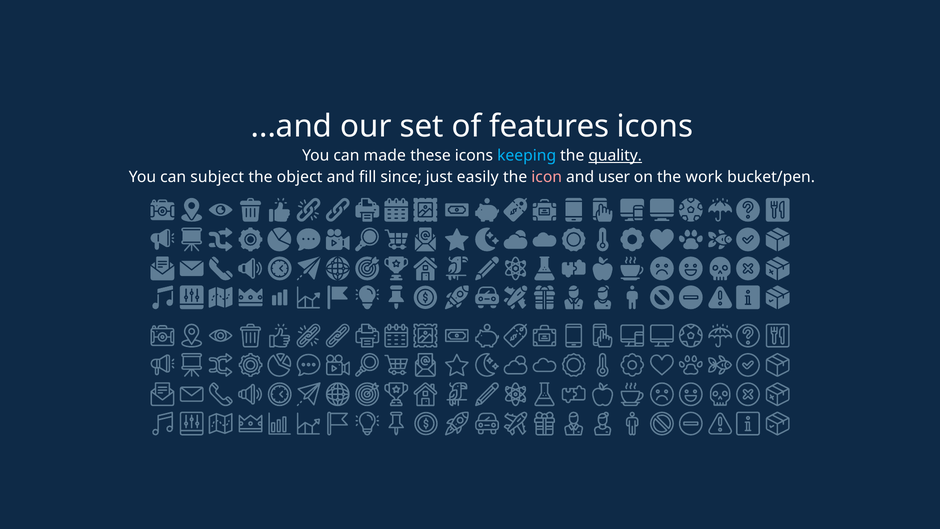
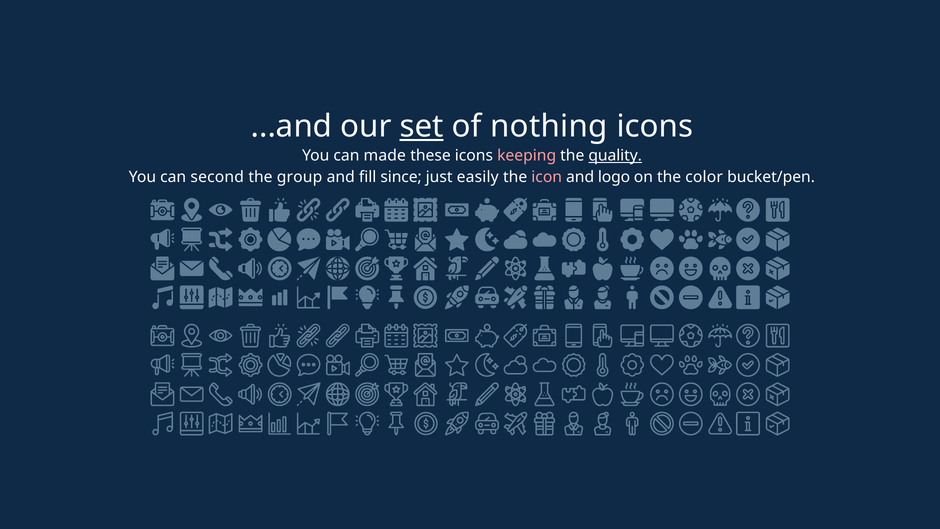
set underline: none -> present (422, 126)
features: features -> nothing (549, 126)
keeping colour: light blue -> pink (527, 156)
subject: subject -> second (217, 177)
object: object -> group (300, 177)
user: user -> logo (614, 177)
work: work -> color (704, 177)
